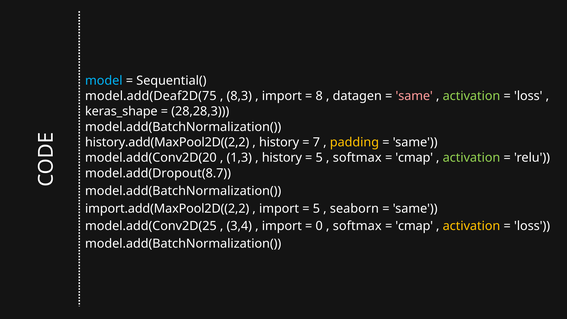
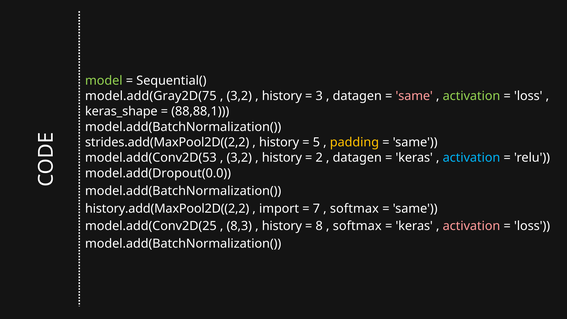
model colour: light blue -> light green (104, 81)
model.add(Deaf2D(75: model.add(Deaf2D(75 -> model.add(Gray2D(75 (151, 96)
8,3: 8,3 -> 3,2 (239, 96)
import: import -> history (282, 96)
8: 8 -> 3 (319, 96)
28,28,3: 28,28,3 -> 88,88,1 (200, 111)
history.add(MaxPool2D((2,2: history.add(MaxPool2D((2,2 -> strides.add(MaxPool2D((2,2 (167, 142)
7: 7 -> 5 (316, 142)
model.add(Conv2D(20: model.add(Conv2D(20 -> model.add(Conv2D(53 (151, 158)
1,3: 1,3 -> 3,2 (239, 158)
5: 5 -> 2 (319, 158)
softmax: softmax -> datagen (357, 158)
cmap: cmap -> keras (414, 158)
activation colour: light green -> light blue (471, 158)
model.add(Dropout(8.7: model.add(Dropout(8.7 -> model.add(Dropout(0.0 (158, 173)
import.add(MaxPool2D((2,2: import.add(MaxPool2D((2,2 -> history.add(MaxPool2D((2,2 (167, 208)
5: 5 -> 7 (316, 208)
seaborn: seaborn -> softmax (354, 208)
3,4: 3,4 -> 8,3 (239, 226)
import: import -> history (282, 226)
0: 0 -> 8 (319, 226)
cmap: cmap -> keras (414, 226)
activation colour: yellow -> pink (471, 226)
